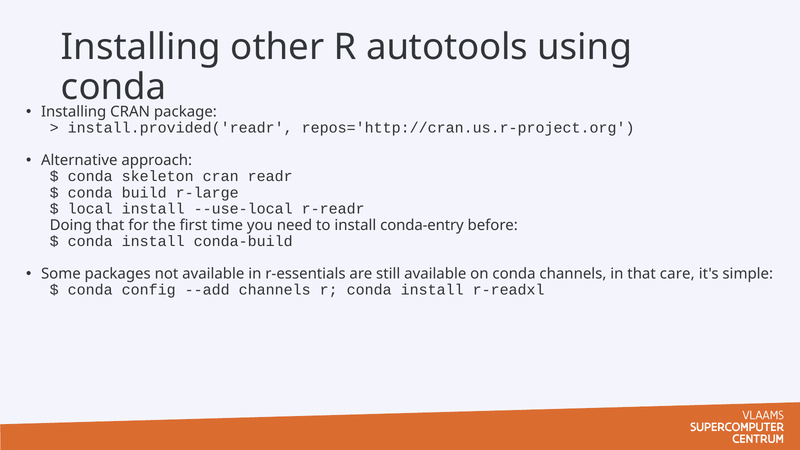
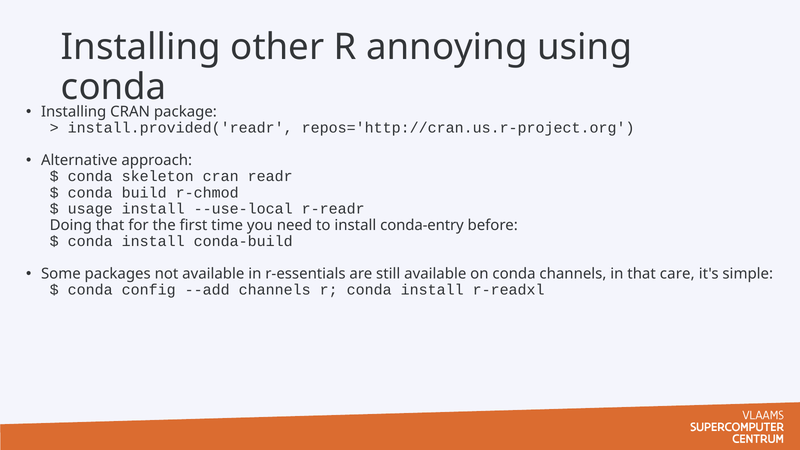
autotools: autotools -> annoying (447, 47)
r-large: r-large -> r-chmod (207, 193)
local: local -> usage (90, 209)
